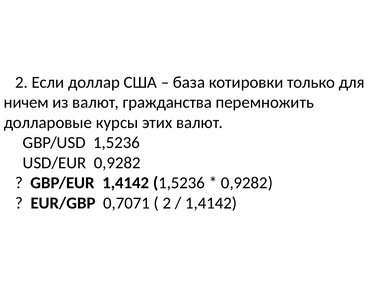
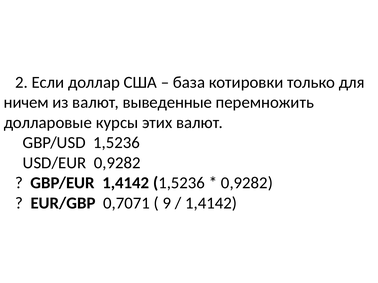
гражданства: гражданства -> выведенные (167, 103)
2: 2 -> 9 (167, 203)
